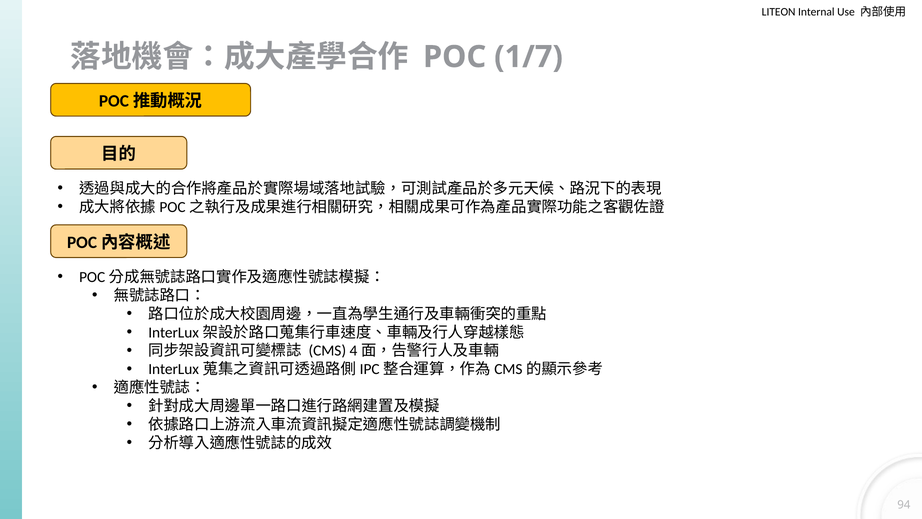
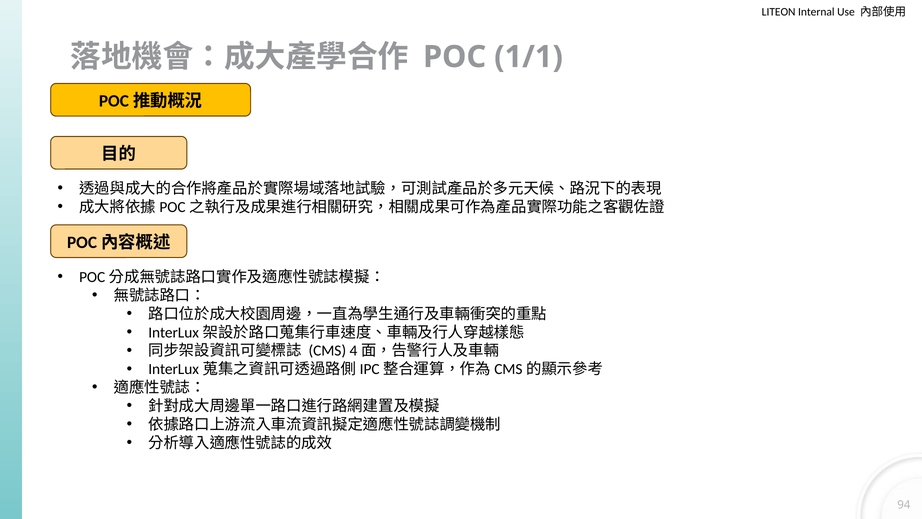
1/7: 1/7 -> 1/1 (529, 57)
